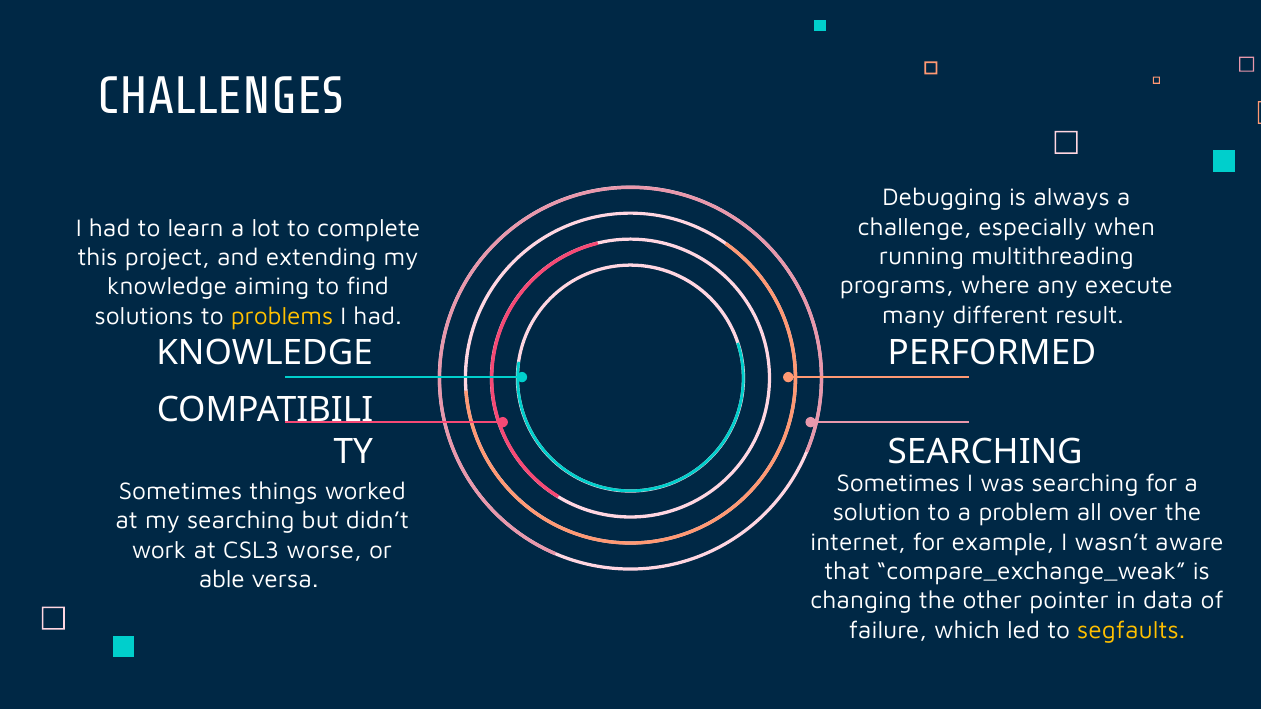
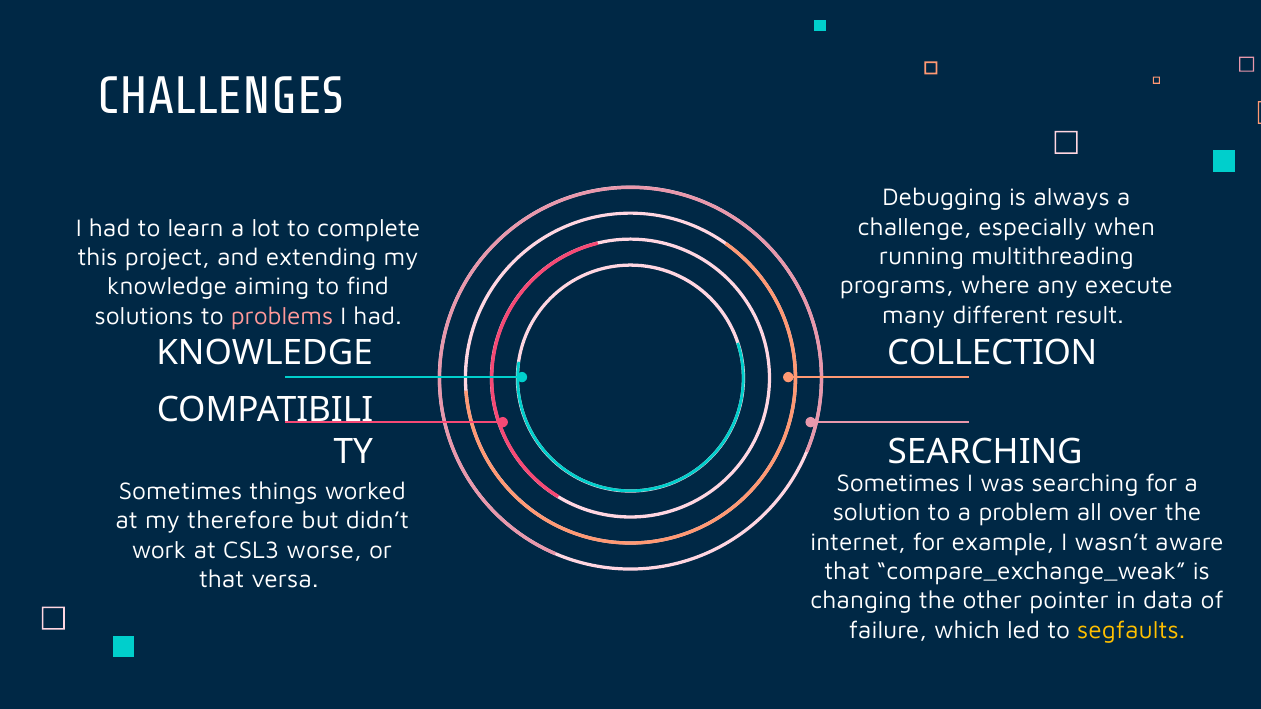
problems colour: yellow -> pink (282, 316)
PERFORMED: PERFORMED -> COLLECTION (992, 353)
my searching: searching -> therefore (241, 521)
able: able -> that (222, 580)
